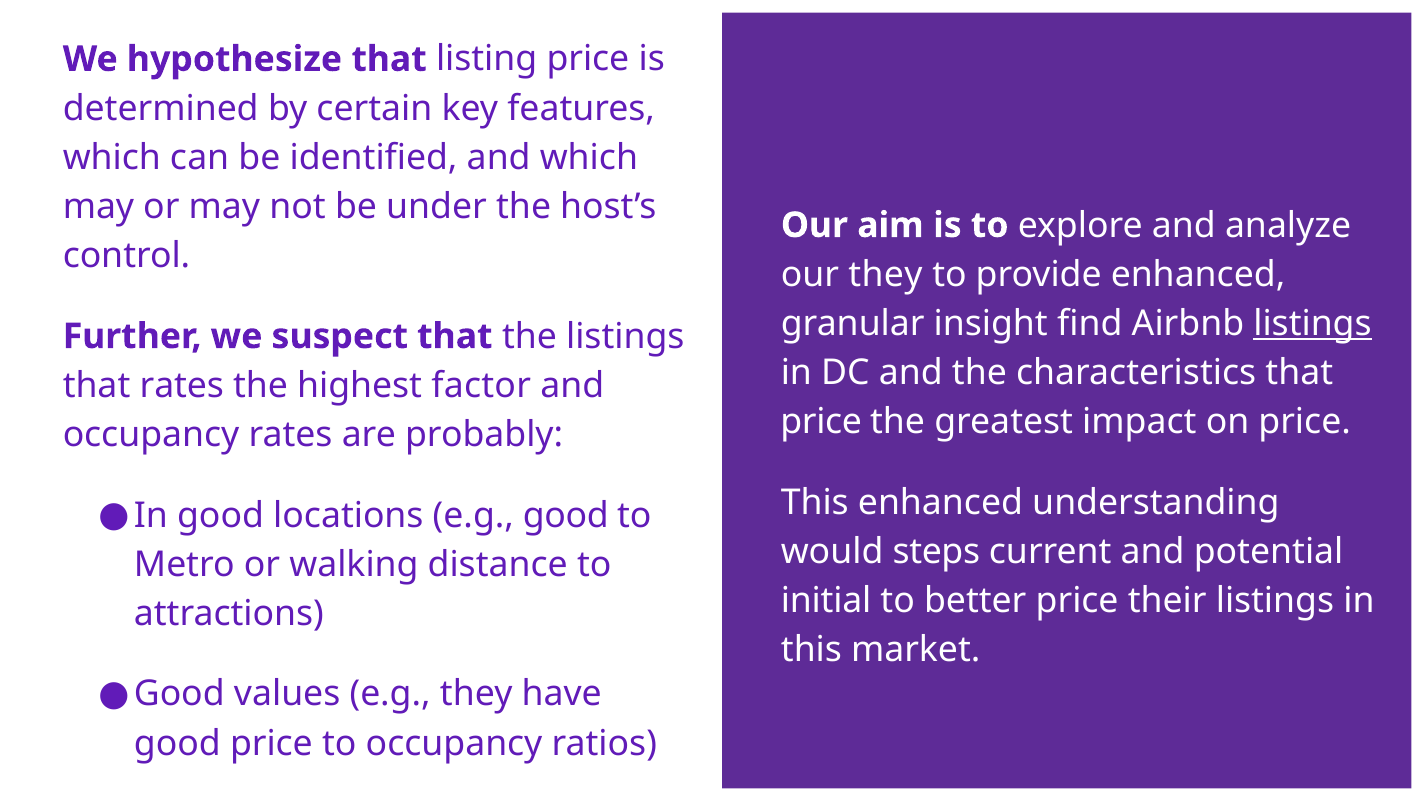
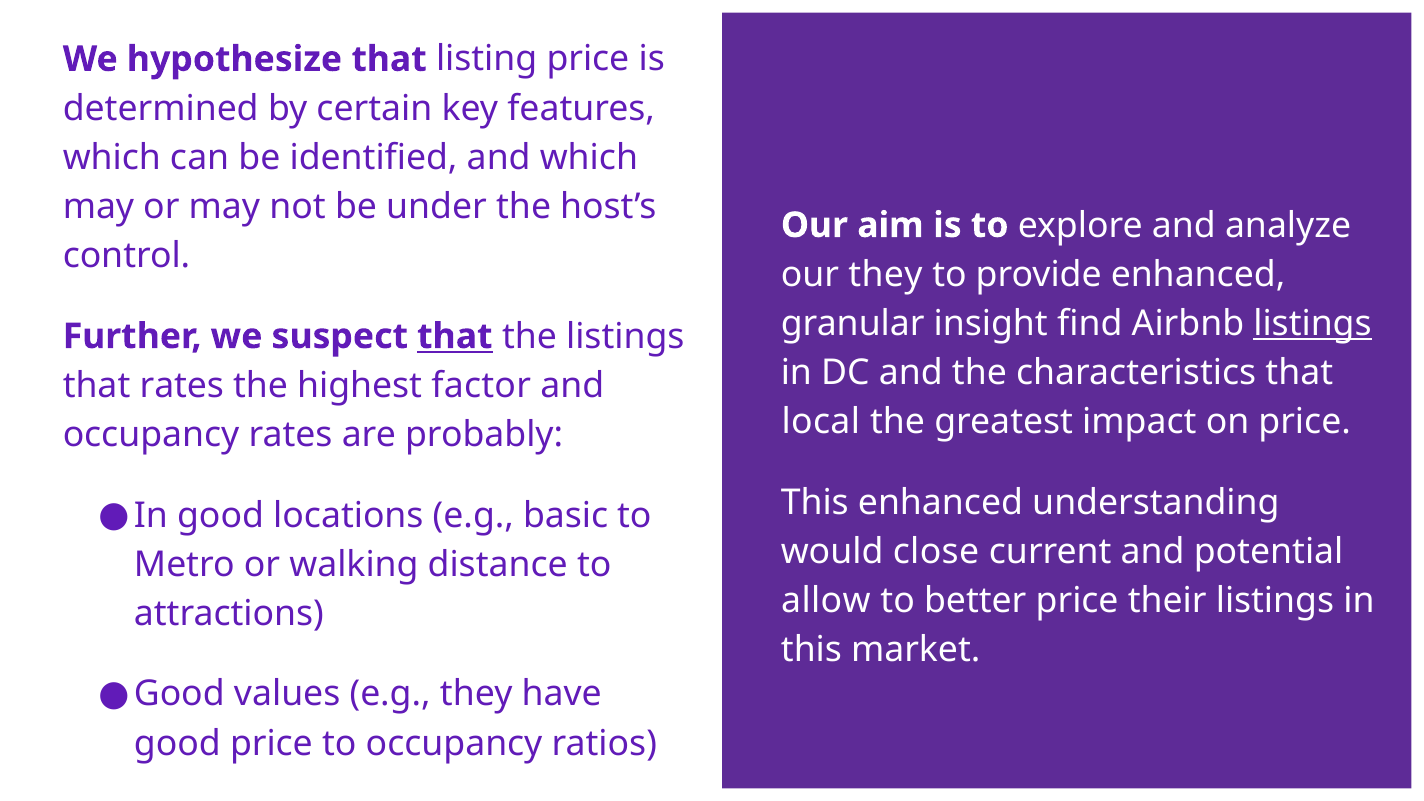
that underline: none -> present (455, 336)
price: price -> local (821, 422)
e.g good: good -> basic (566, 515)
steps: steps -> close (936, 552)
initial: initial -> allow (826, 601)
